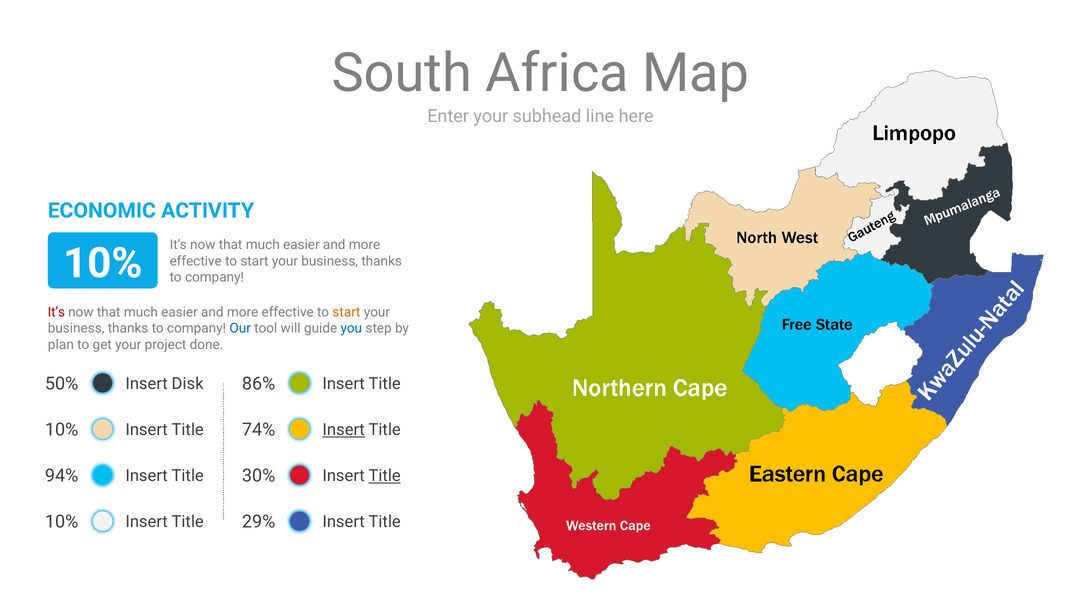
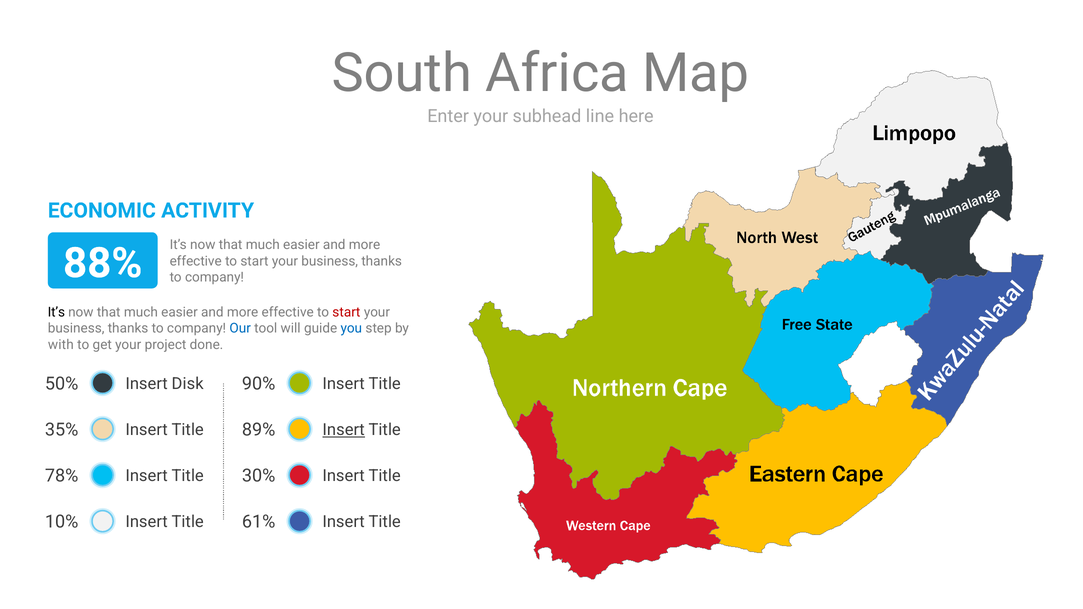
10%: 10% -> 88% (103, 263)
It’s colour: red -> black (56, 312)
start colour: orange -> red (346, 312)
plan: plan -> with (61, 345)
86%: 86% -> 90% (259, 384)
10%: 10% -> 35% (62, 430)
74%: 74% -> 89% (259, 430)
94%: 94% -> 78% (62, 476)
Title underline: present -> none (385, 476)
29%: 29% -> 61% (259, 522)
